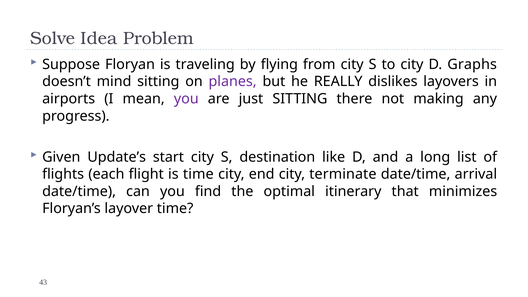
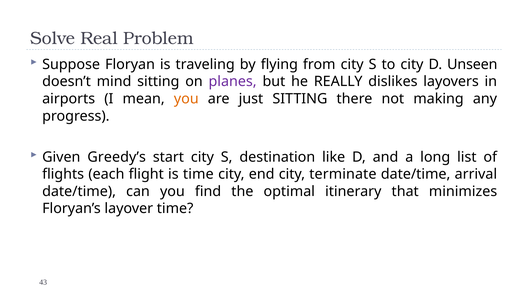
Idea: Idea -> Real (99, 38)
Graphs: Graphs -> Unseen (472, 64)
you colour: purple -> orange (186, 99)
Update’s: Update’s -> Greedy’s (117, 157)
